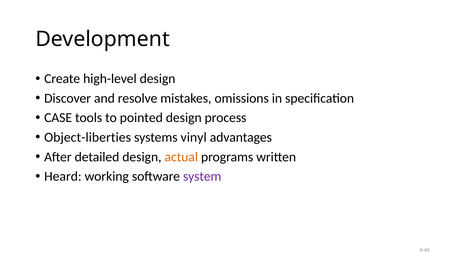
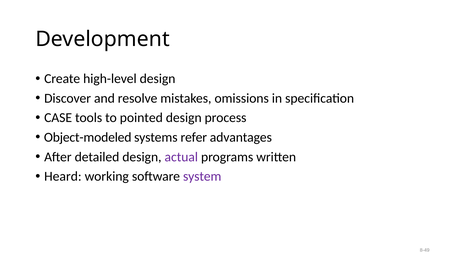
Object-liberties: Object-liberties -> Object-modeled (88, 137)
vinyl: vinyl -> refer (194, 137)
actual colour: orange -> purple (181, 157)
